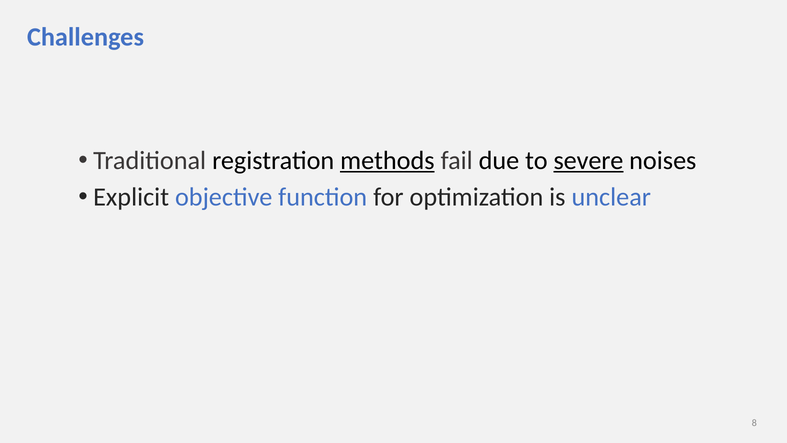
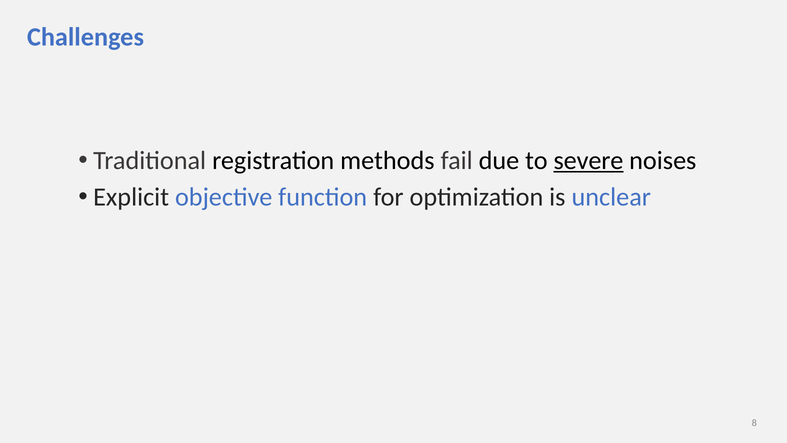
methods underline: present -> none (387, 160)
